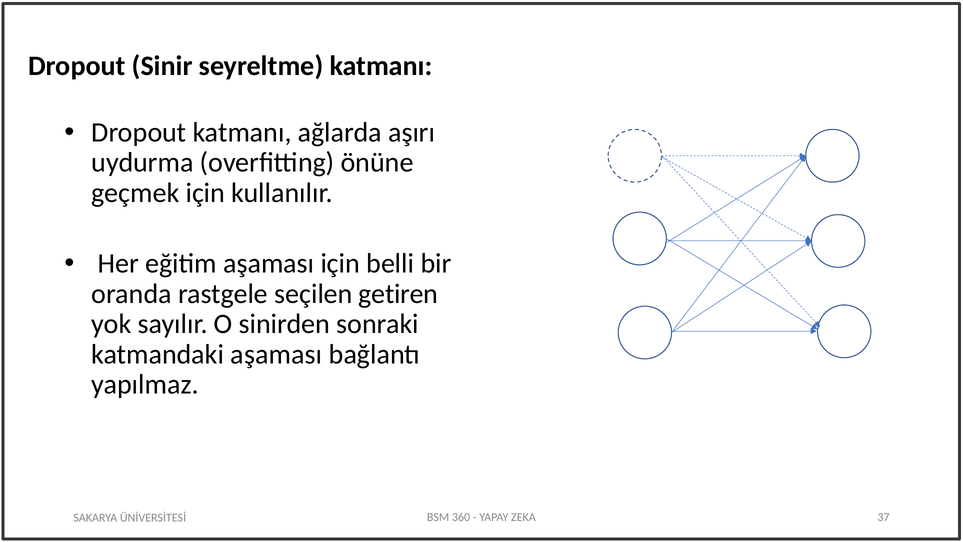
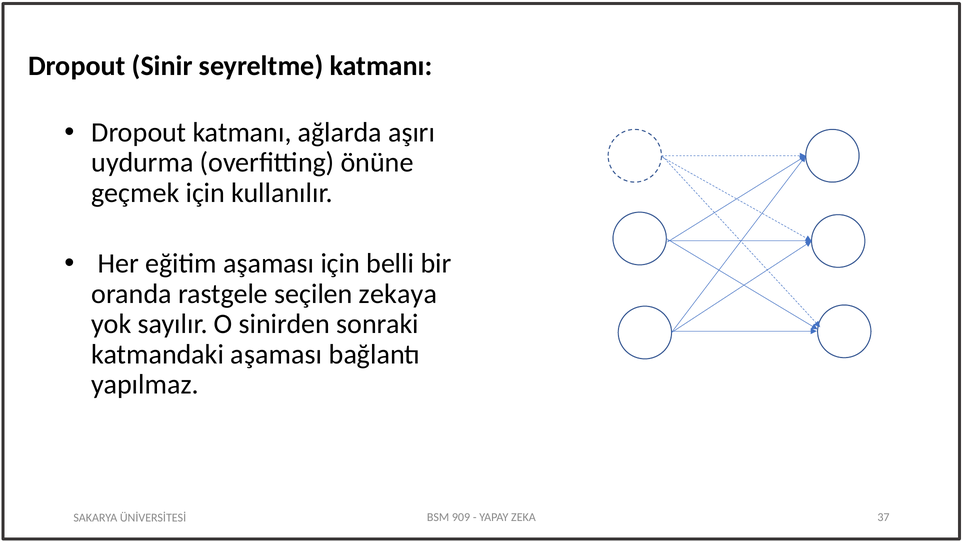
getiren: getiren -> zekaya (398, 294)
360: 360 -> 909 (461, 517)
